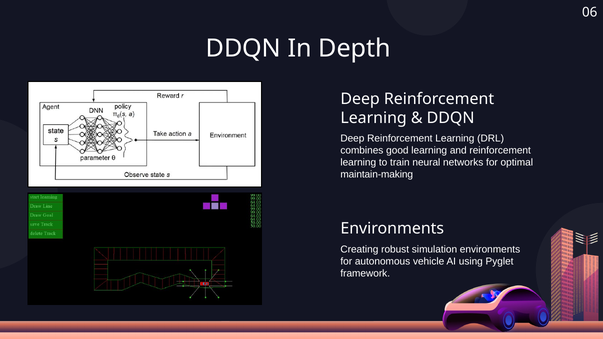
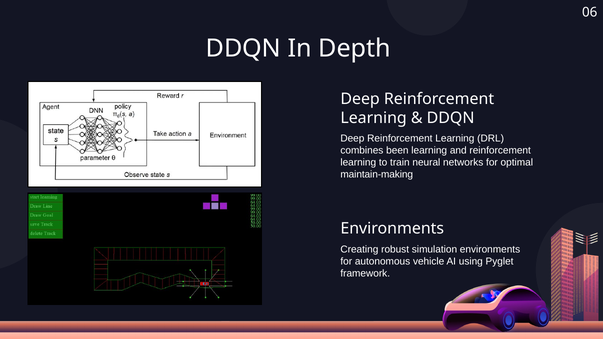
good: good -> been (397, 151)
